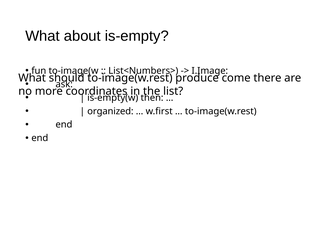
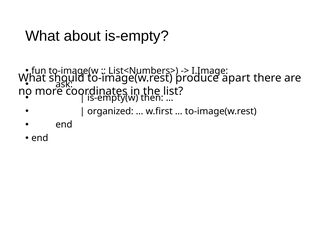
come: come -> apart (236, 78)
